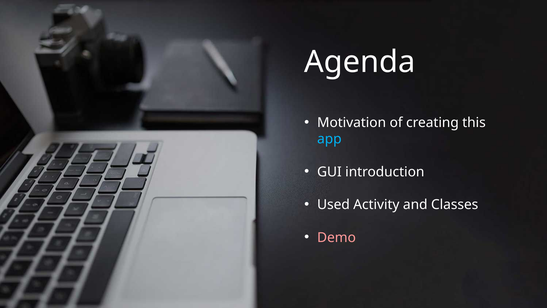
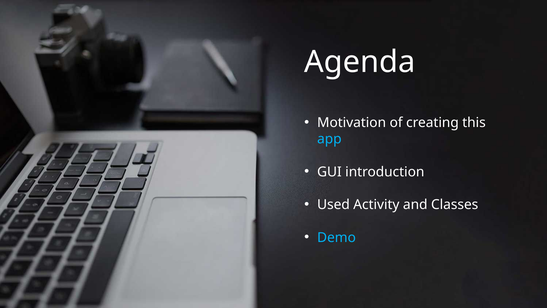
Demo colour: pink -> light blue (336, 237)
